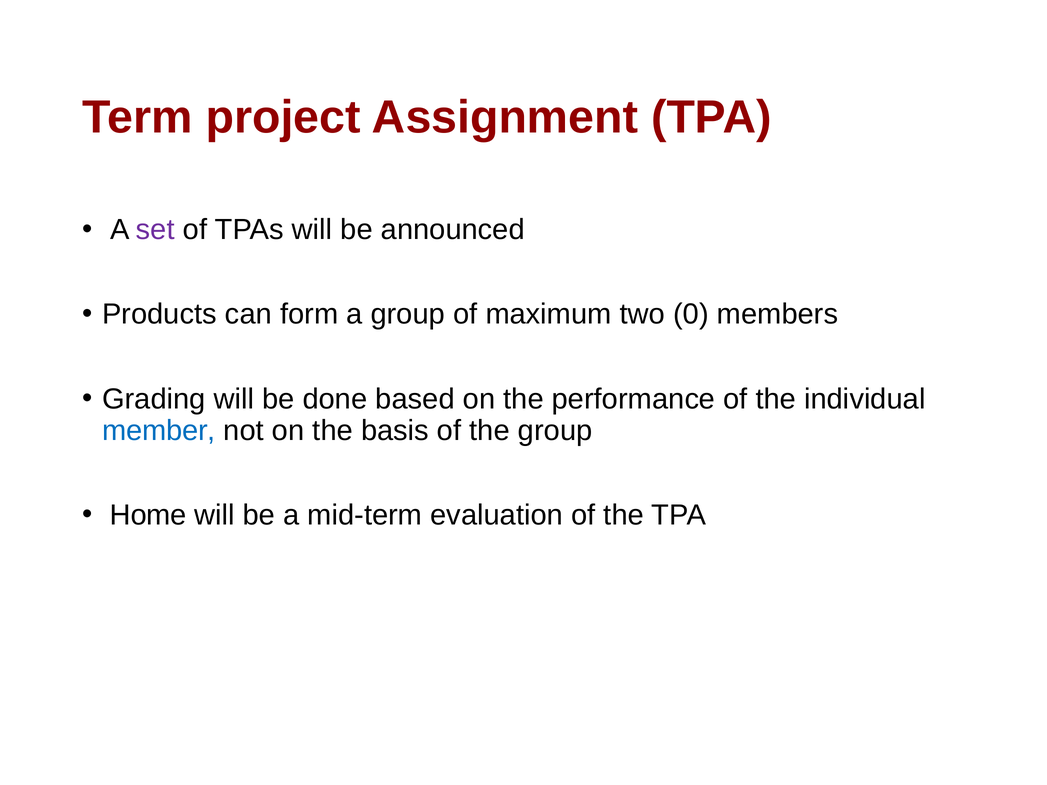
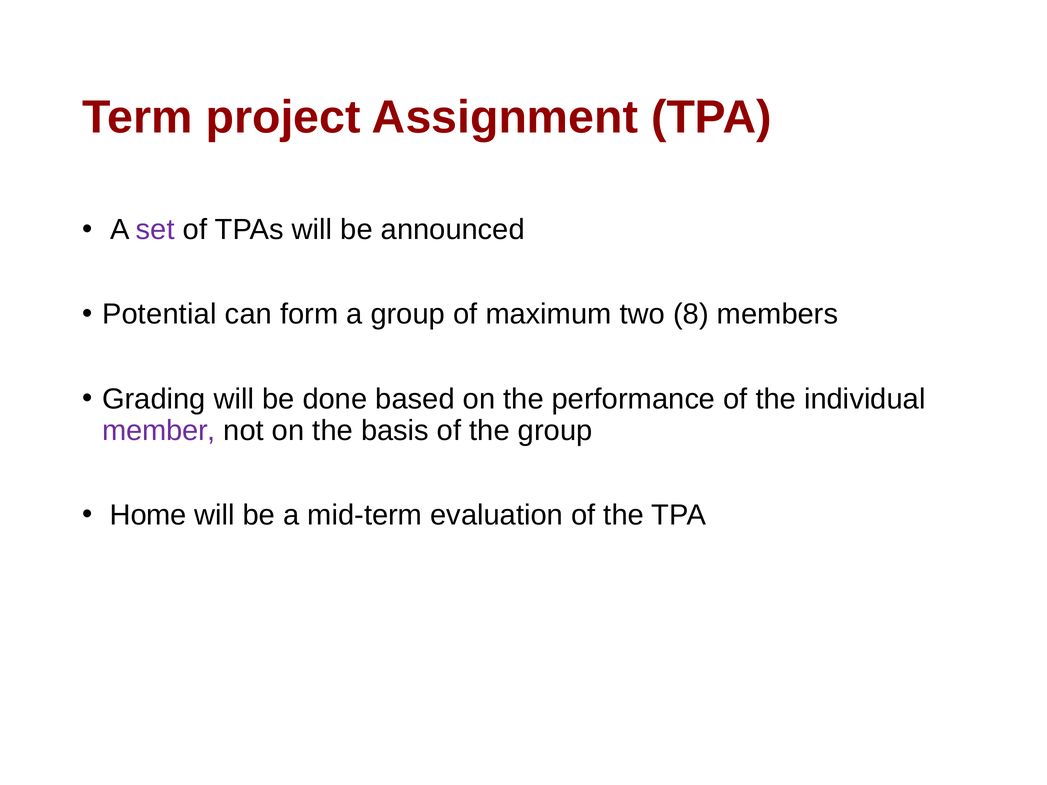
Products: Products -> Potential (159, 314)
0: 0 -> 8 (691, 314)
member colour: blue -> purple (159, 431)
